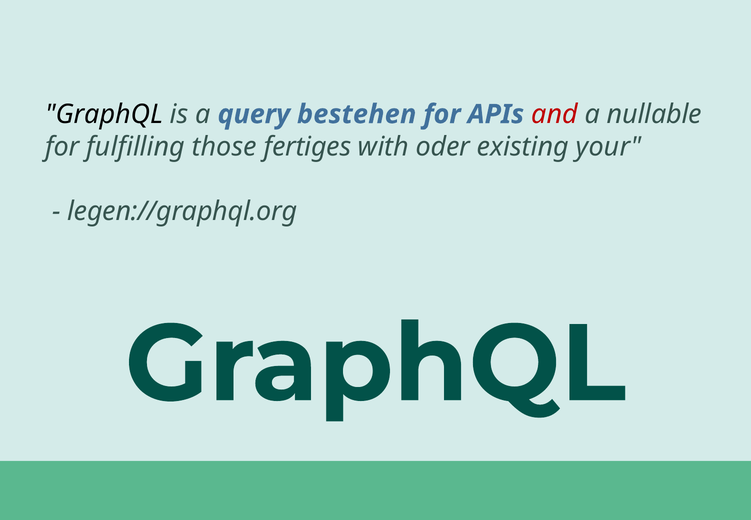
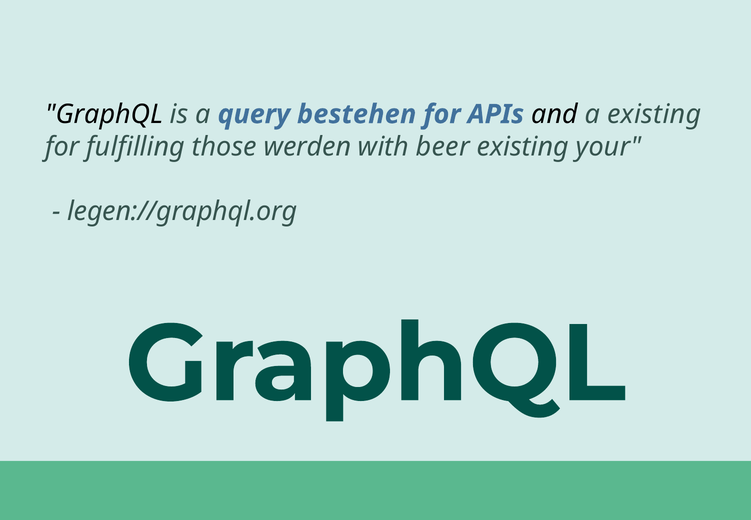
and colour: red -> black (555, 114)
a nullable: nullable -> existing (654, 114)
fertiges: fertiges -> werden (307, 147)
oder: oder -> beer (443, 147)
